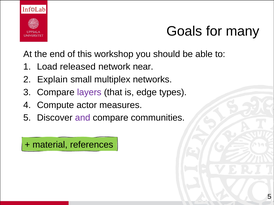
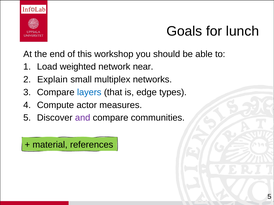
many: many -> lunch (243, 31)
released: released -> weighted (78, 67)
layers colour: purple -> blue (89, 92)
